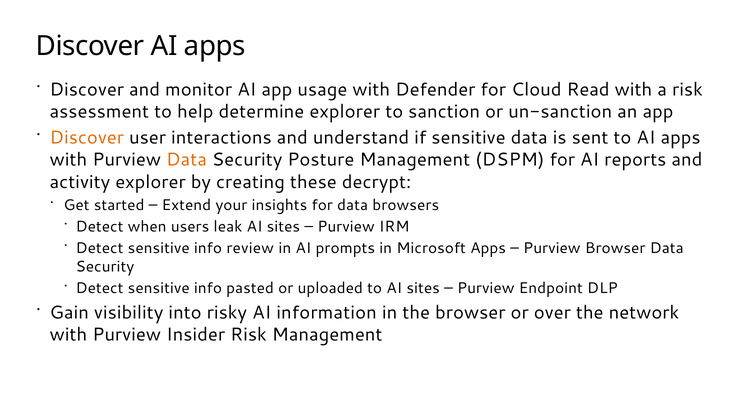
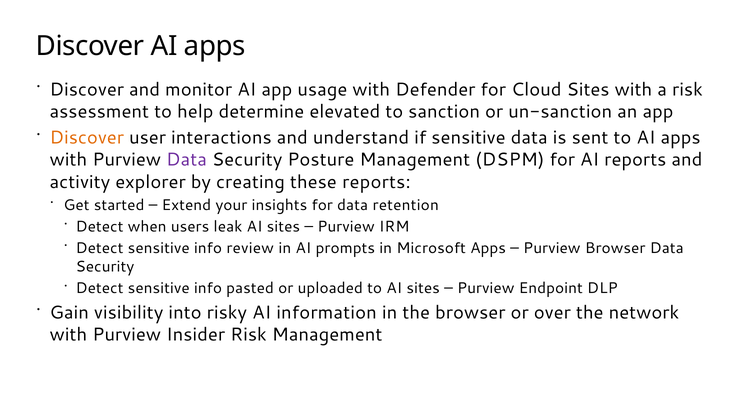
Cloud Read: Read -> Sites (588, 90)
determine explorer: explorer -> elevated (345, 112)
Data colour: orange -> purple (187, 160)
these decrypt: decrypt -> reports (376, 182)
browsers: browsers -> retention (406, 205)
